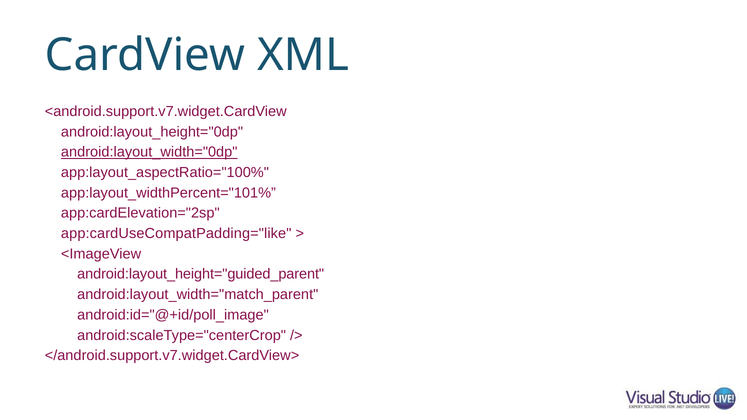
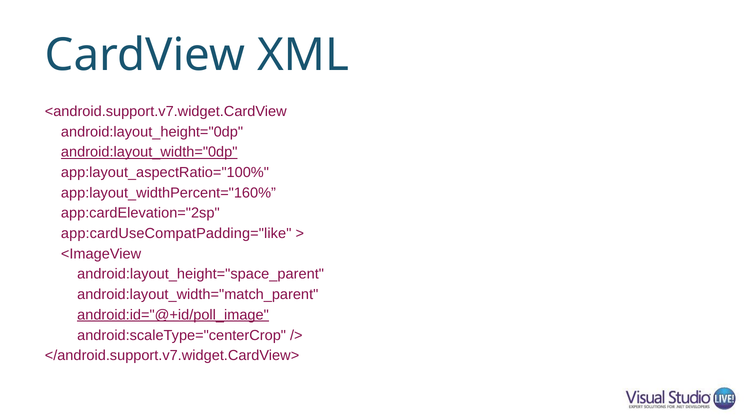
app:layout_widthPercent="101%: app:layout_widthPercent="101% -> app:layout_widthPercent="160% (168, 193)
android:layout_height="guided_parent: android:layout_height="guided_parent -> android:layout_height="space_parent (201, 274)
android:id="@+id/poll_image underline: none -> present (173, 315)
